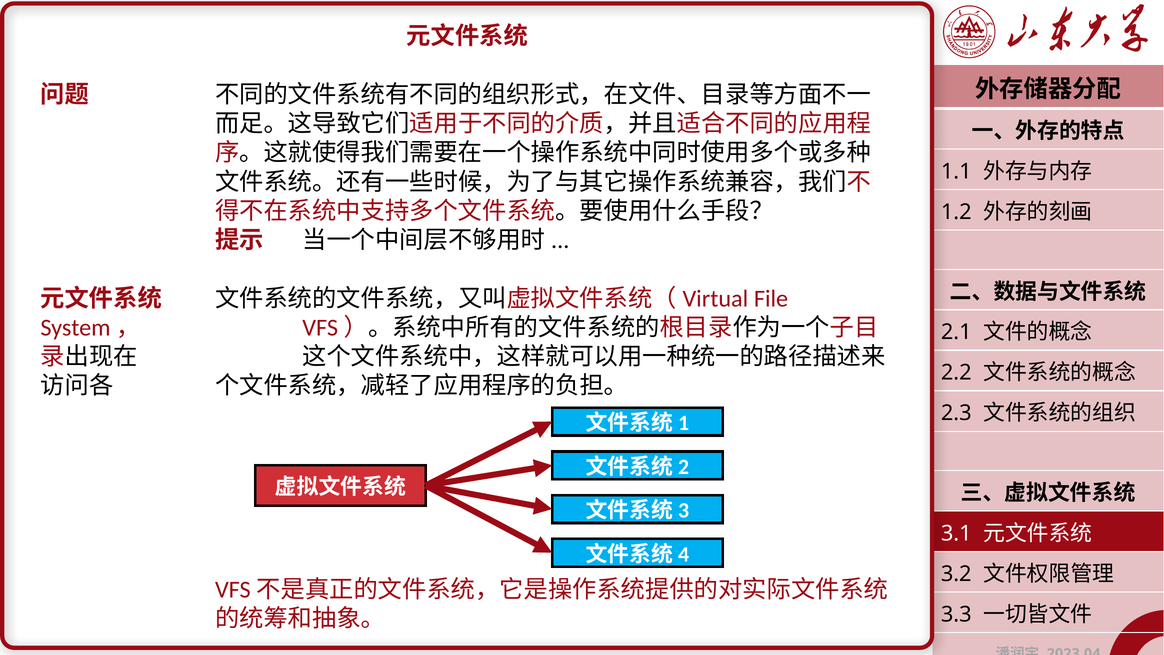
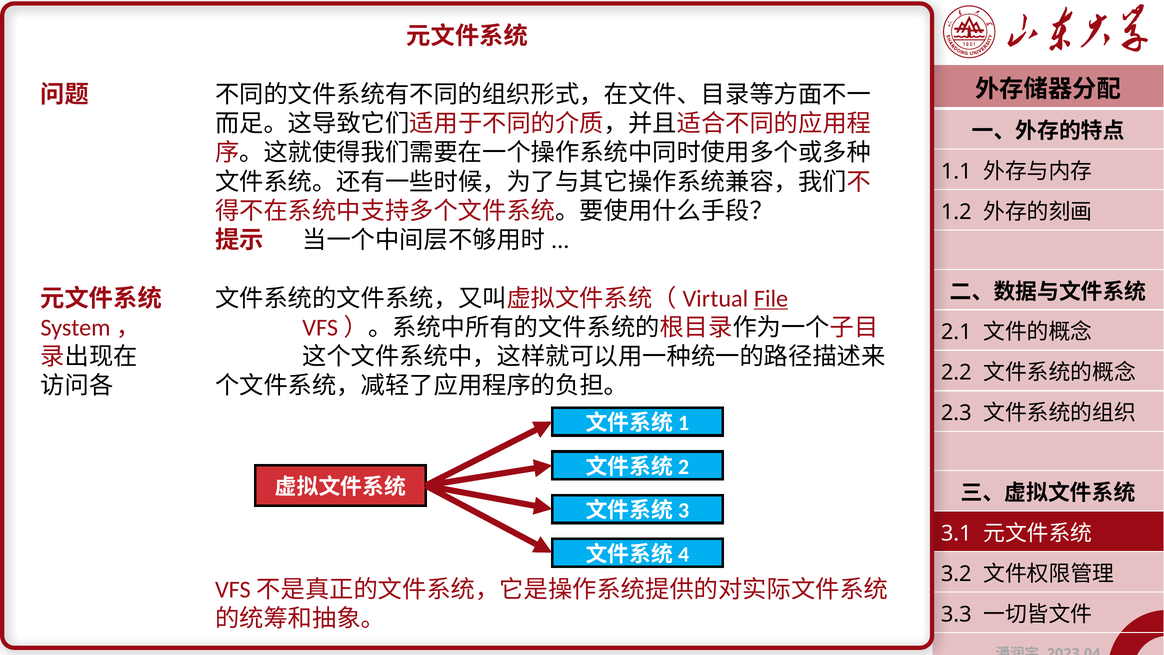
File underline: none -> present (771, 298)
